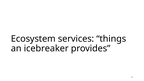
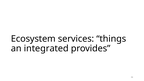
icebreaker: icebreaker -> integrated (46, 48)
